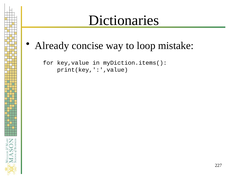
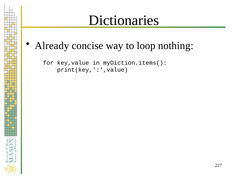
mistake: mistake -> nothing (176, 46)
